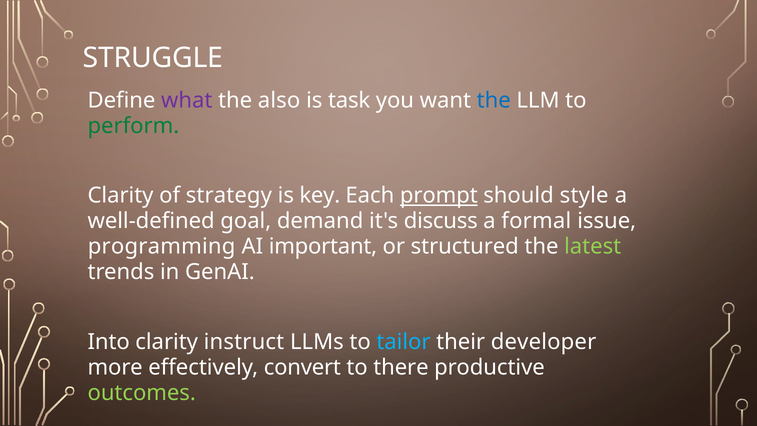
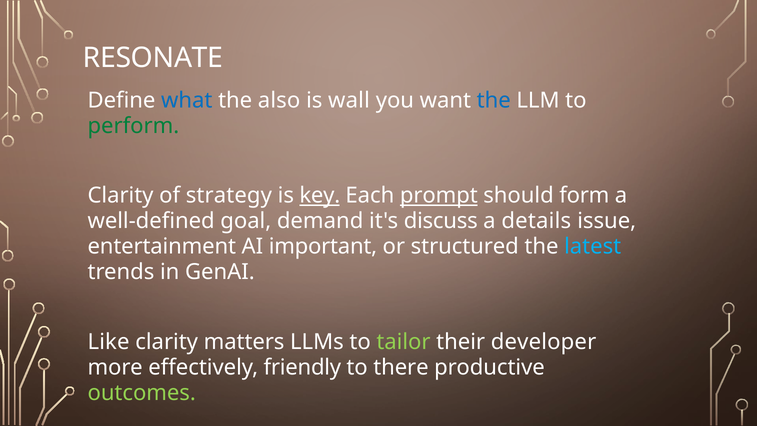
STRUGGLE: STRUGGLE -> RESONATE (153, 58)
what colour: purple -> blue (187, 100)
task: task -> wall (349, 100)
key underline: none -> present (320, 196)
style: style -> form (584, 196)
formal: formal -> details (536, 221)
programming: programming -> entertainment (162, 246)
latest colour: light green -> light blue (593, 246)
Into: Into -> Like (109, 342)
instruct: instruct -> matters (244, 342)
tailor colour: light blue -> light green (403, 342)
convert: convert -> friendly (302, 367)
